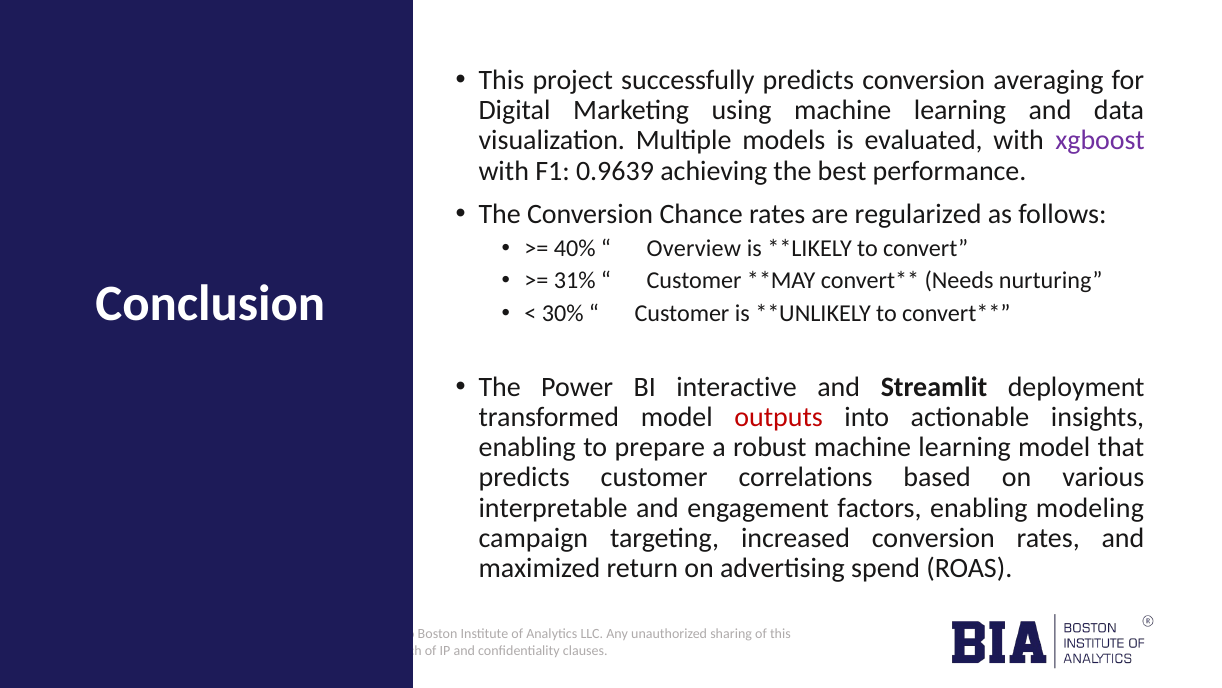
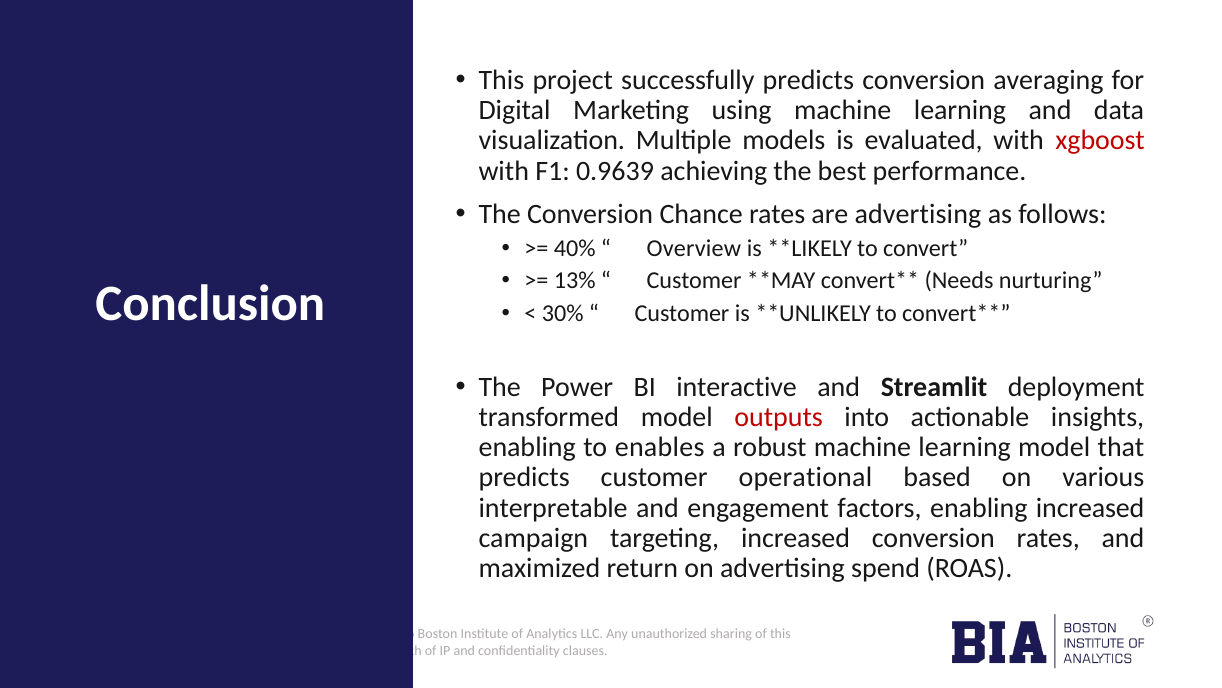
xgboost colour: purple -> red (1100, 141)
are regularized: regularized -> advertising (918, 214)
31%: 31% -> 13% (575, 281)
prepare: prepare -> enables (660, 447)
correlations: correlations -> operational (805, 477)
enabling modeling: modeling -> increased (1090, 507)
